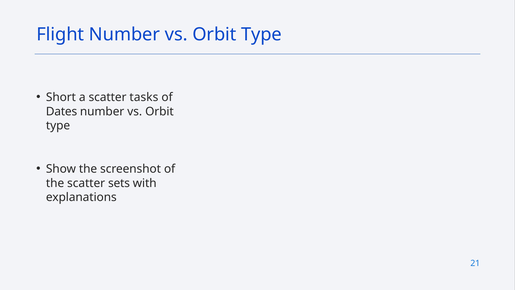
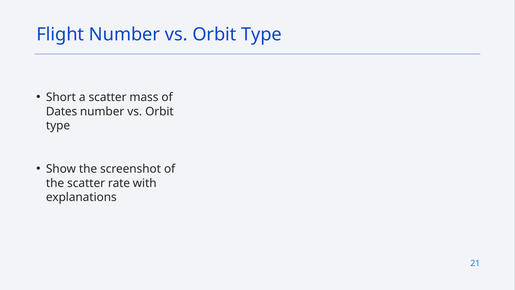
tasks: tasks -> mass (144, 97)
sets: sets -> rate (119, 183)
